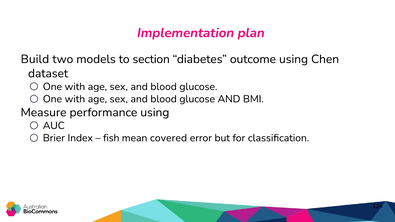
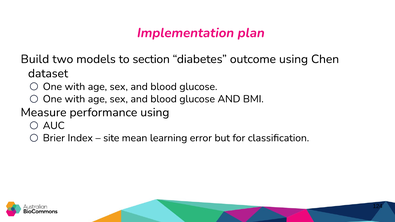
fish: fish -> site (111, 138)
covered: covered -> learning (169, 138)
